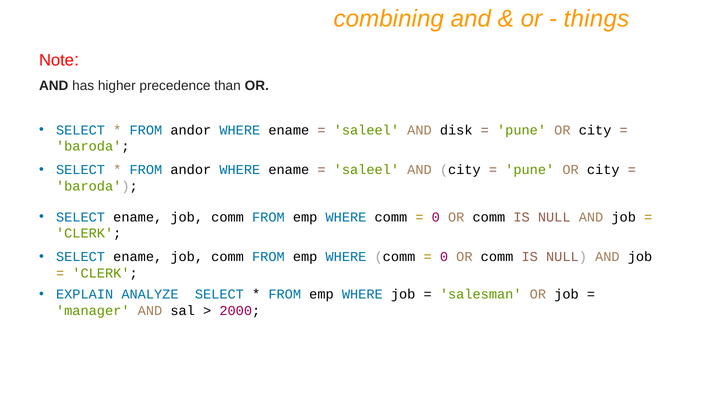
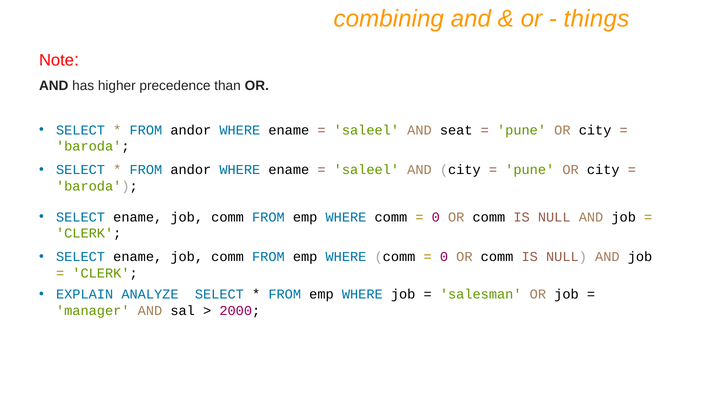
disk: disk -> seat (456, 130)
